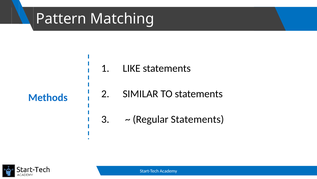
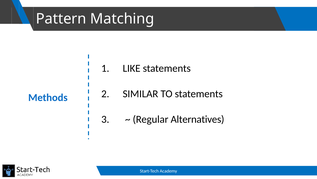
Regular Statements: Statements -> Alternatives (197, 119)
